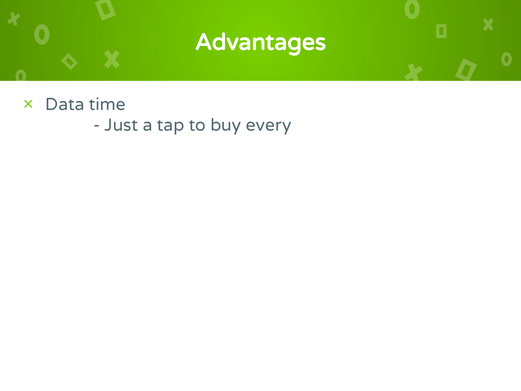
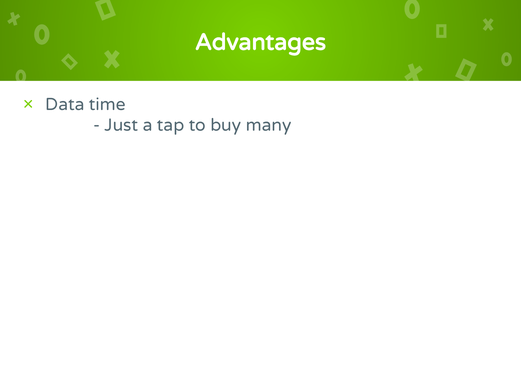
every: every -> many (269, 125)
